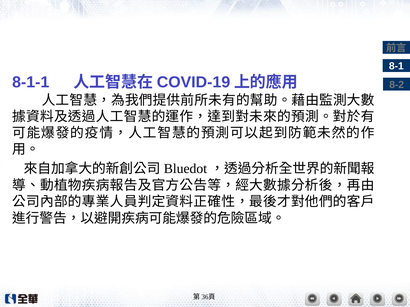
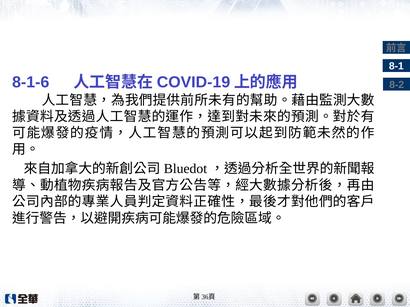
8-1-1: 8-1-1 -> 8-1-6 (31, 82)
